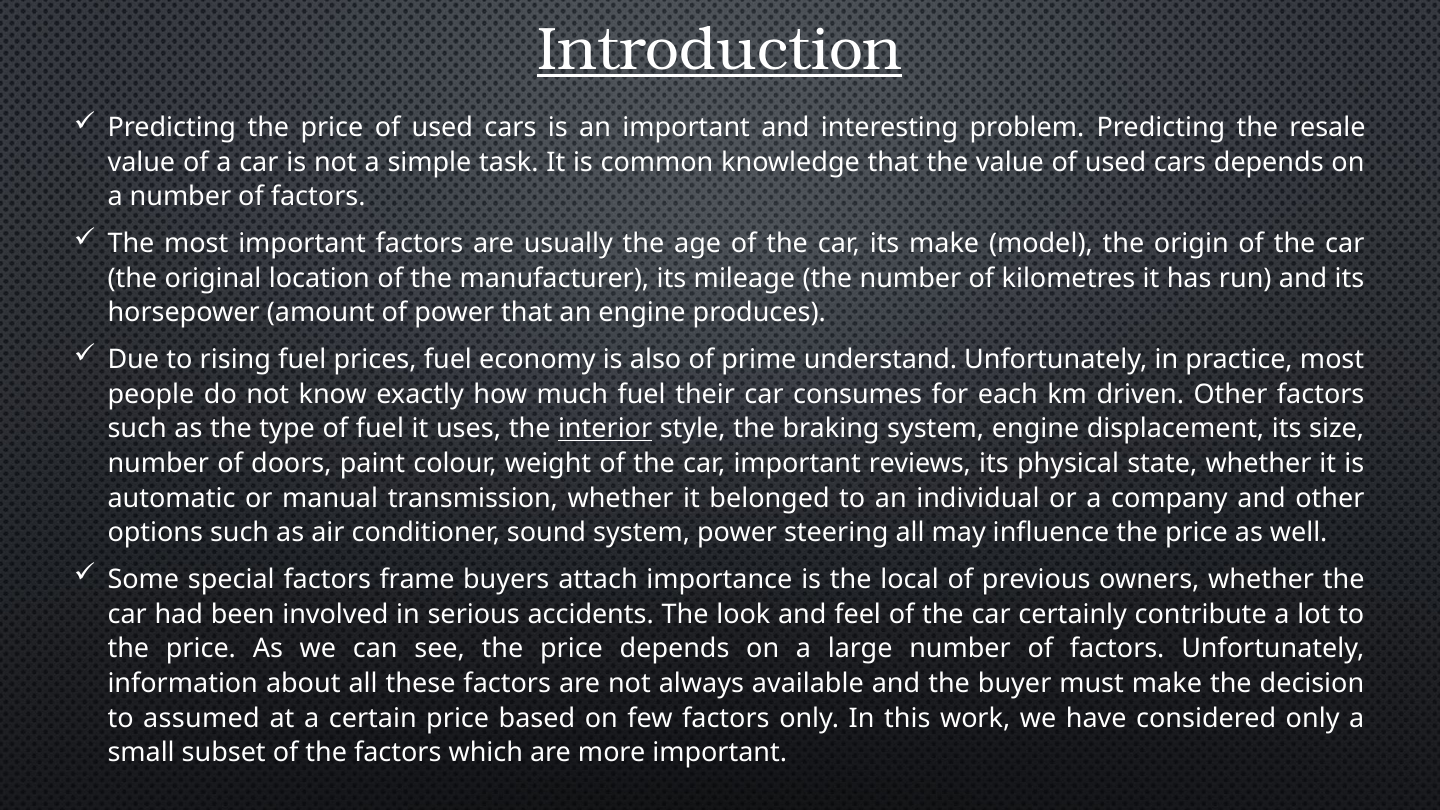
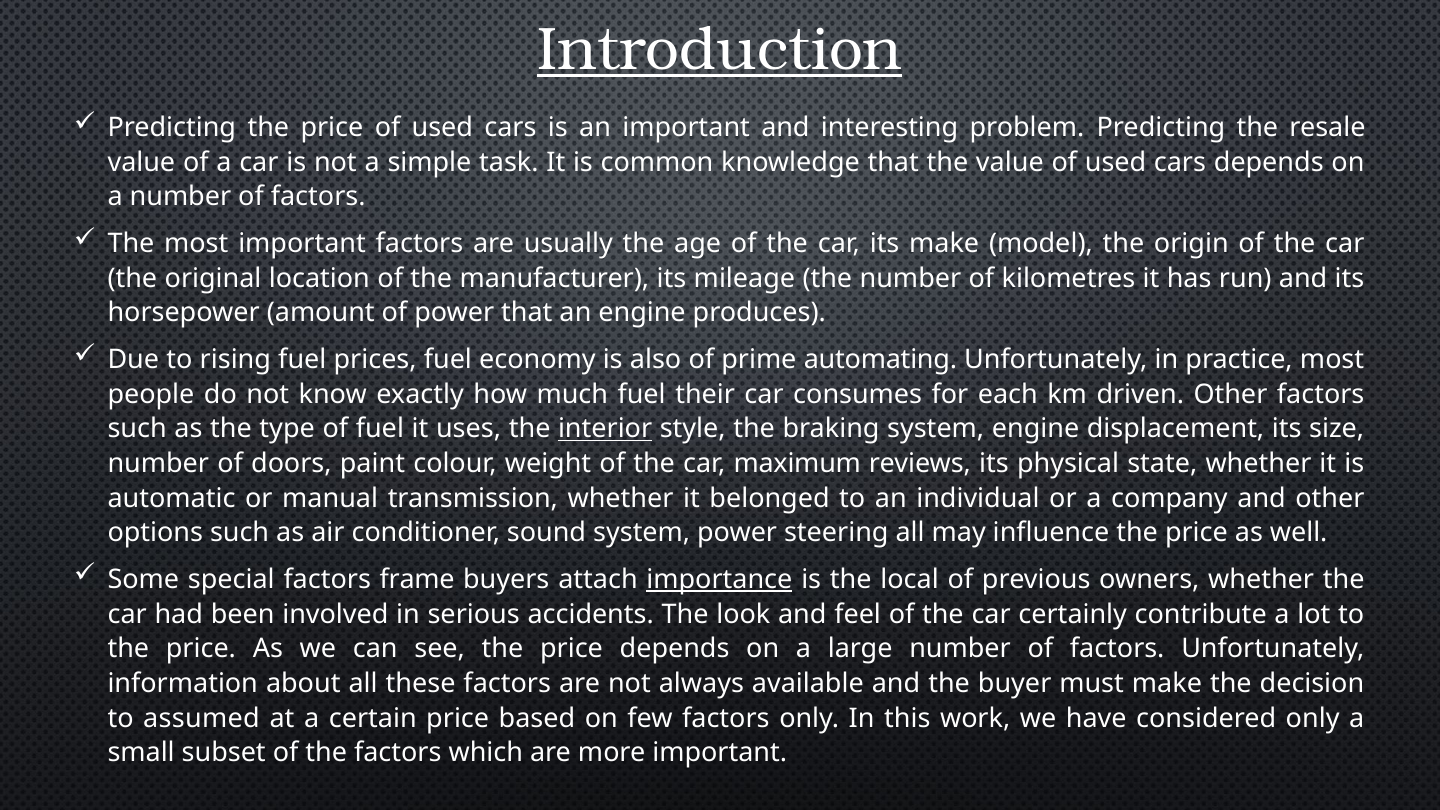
understand: understand -> automating (880, 360)
car important: important -> maximum (797, 464)
importance underline: none -> present (719, 579)
